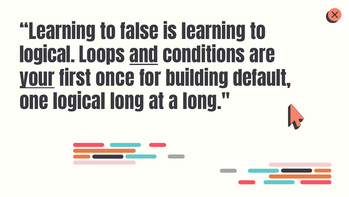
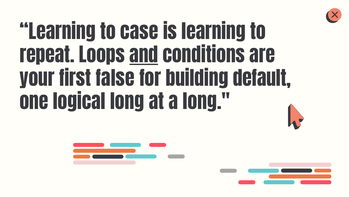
false: false -> case (139, 33)
logical: logical -> repeat (47, 56)
your underline: present -> none (37, 79)
once: once -> false (115, 79)
